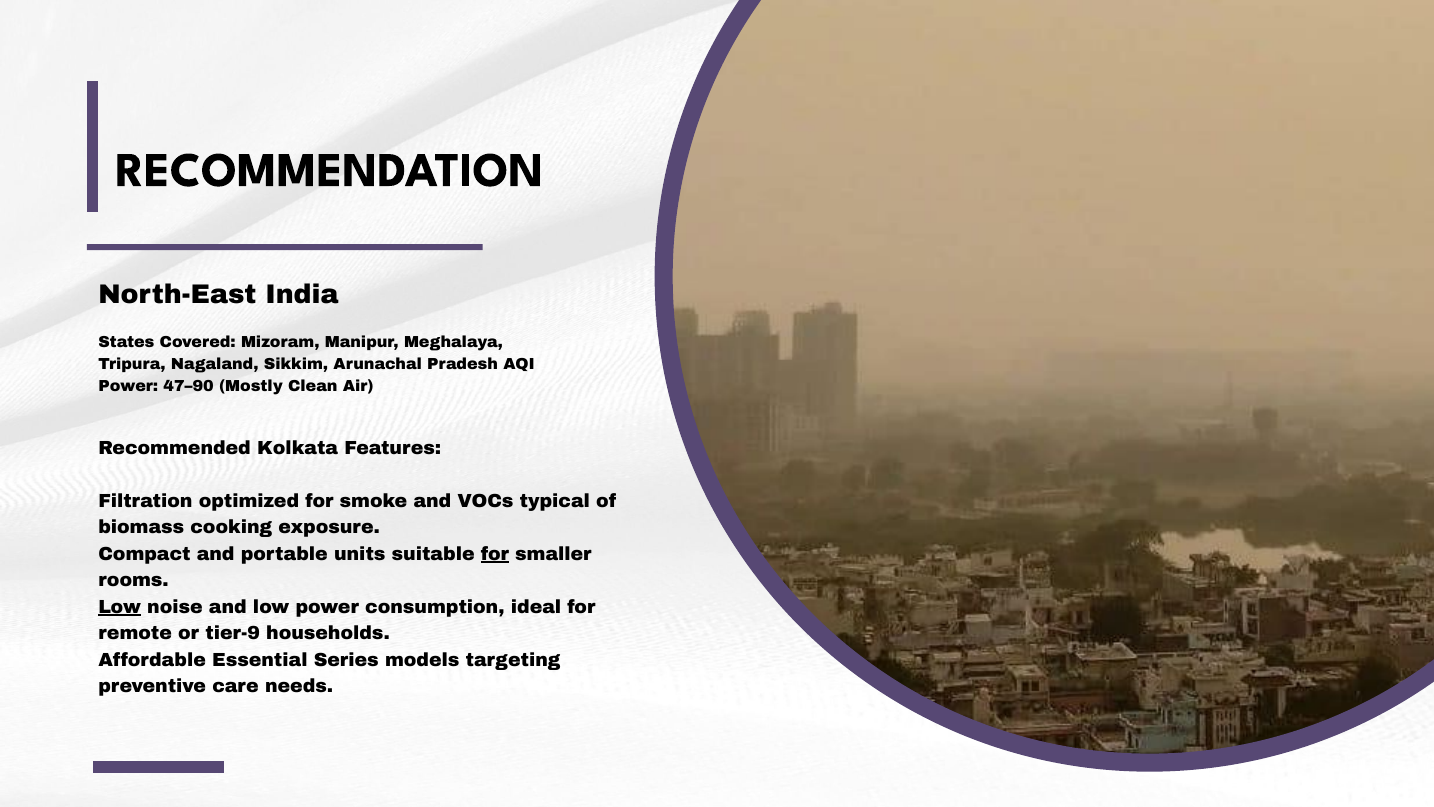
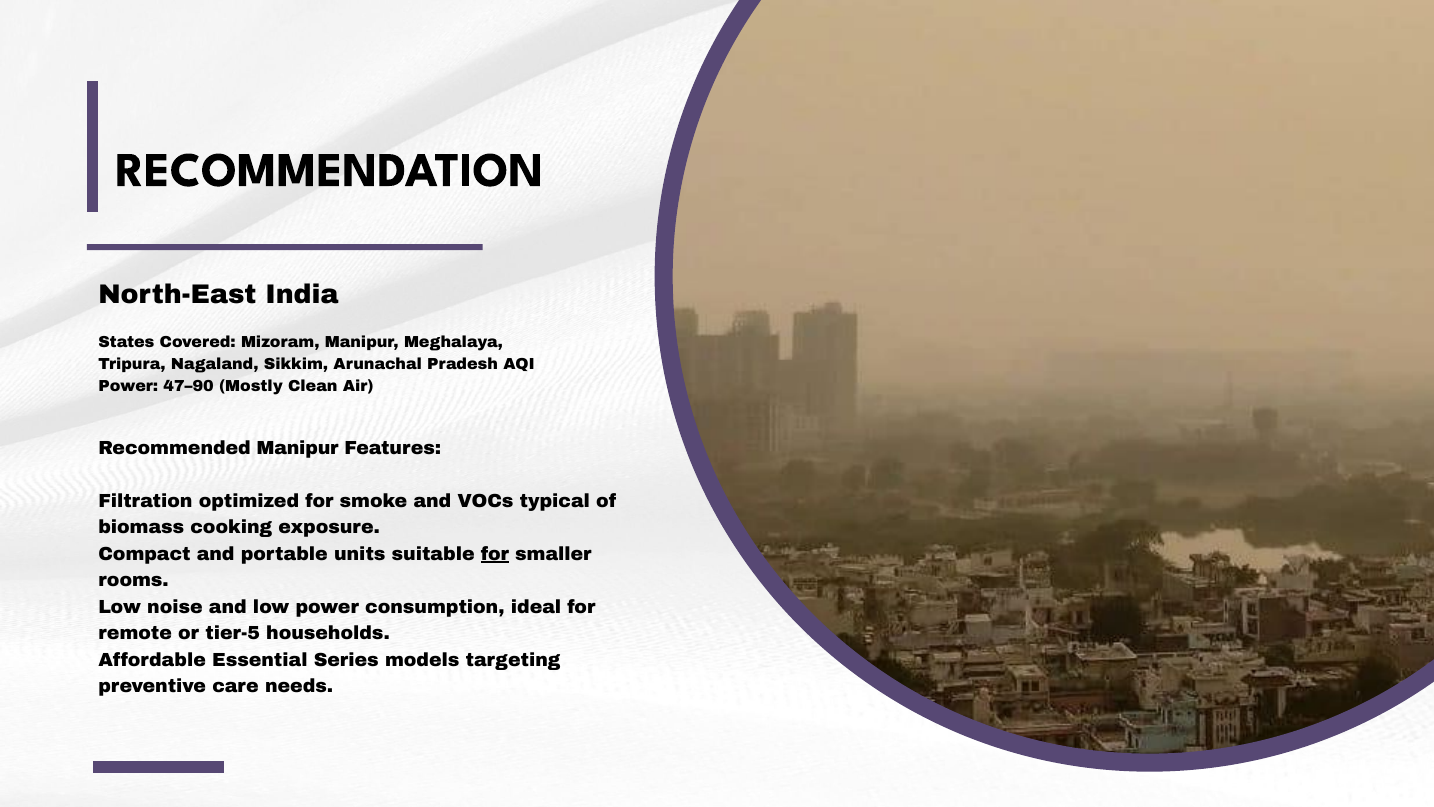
Recommended Kolkata: Kolkata -> Manipur (298, 448)
Low underline: present -> none (120, 607)
tier-9: tier-9 -> tier-5 (233, 633)
